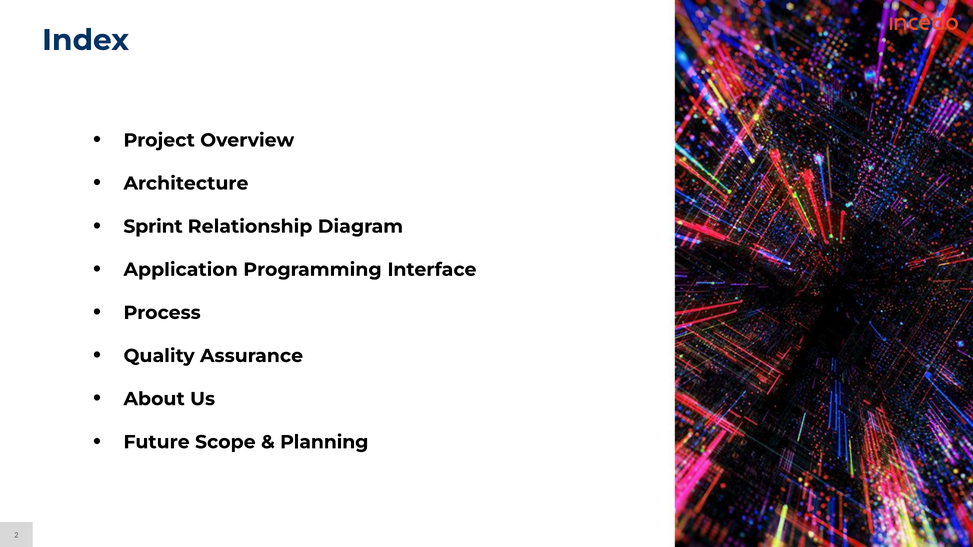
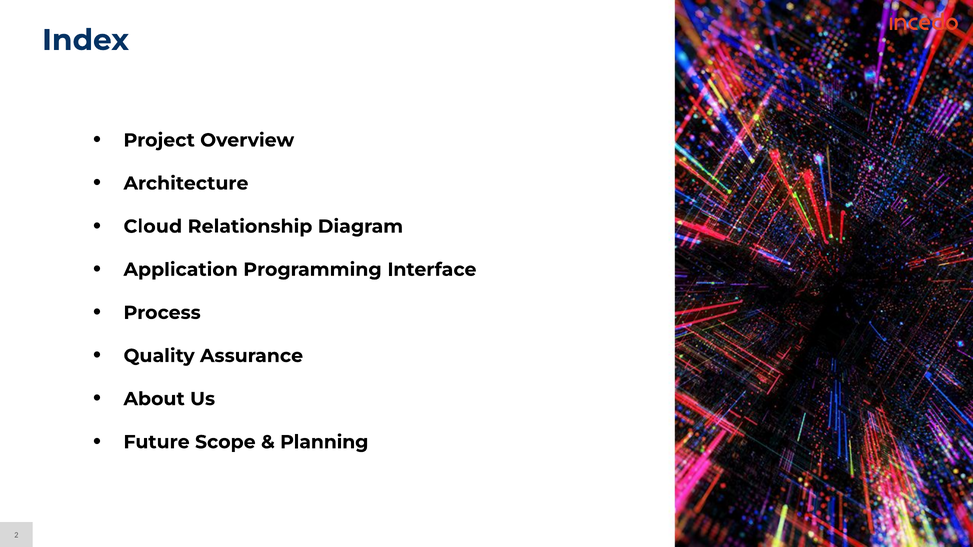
Sprint: Sprint -> Cloud (153, 227)
